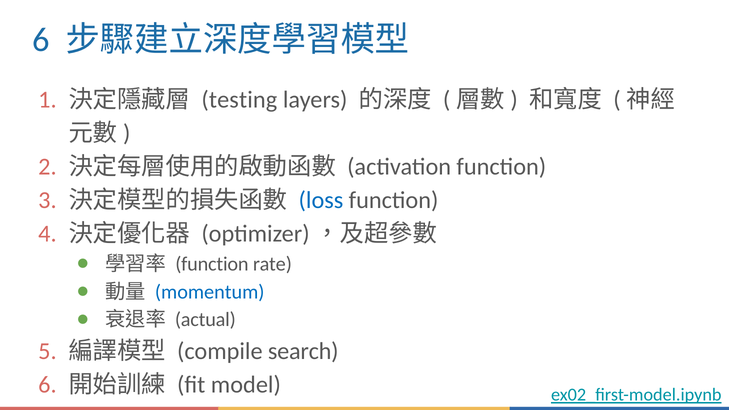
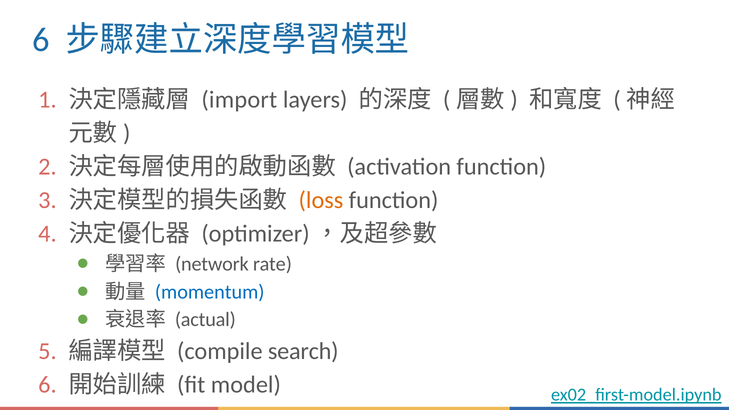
testing: testing -> import (239, 100)
loss colour: blue -> orange (321, 200)
function: function -> network (212, 264)
